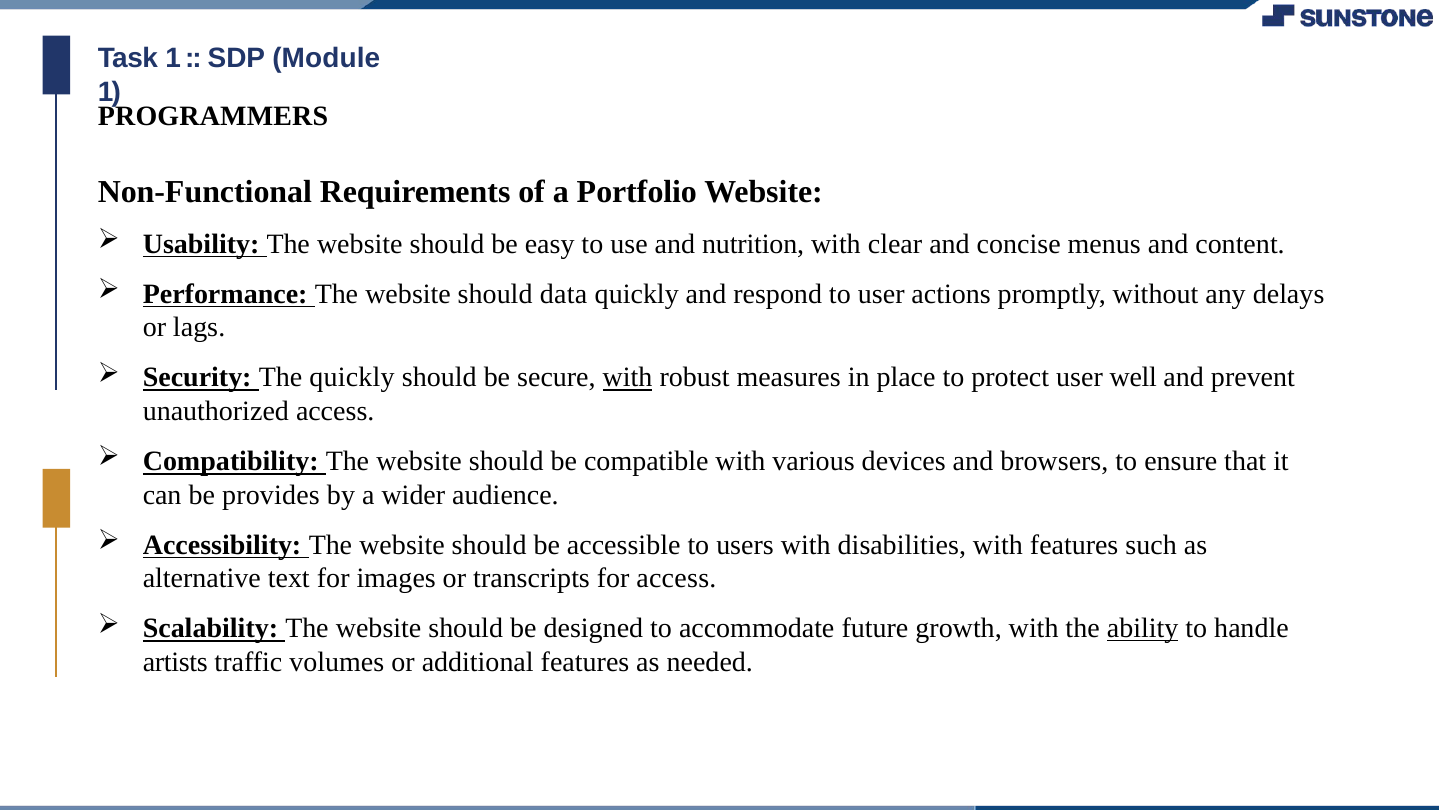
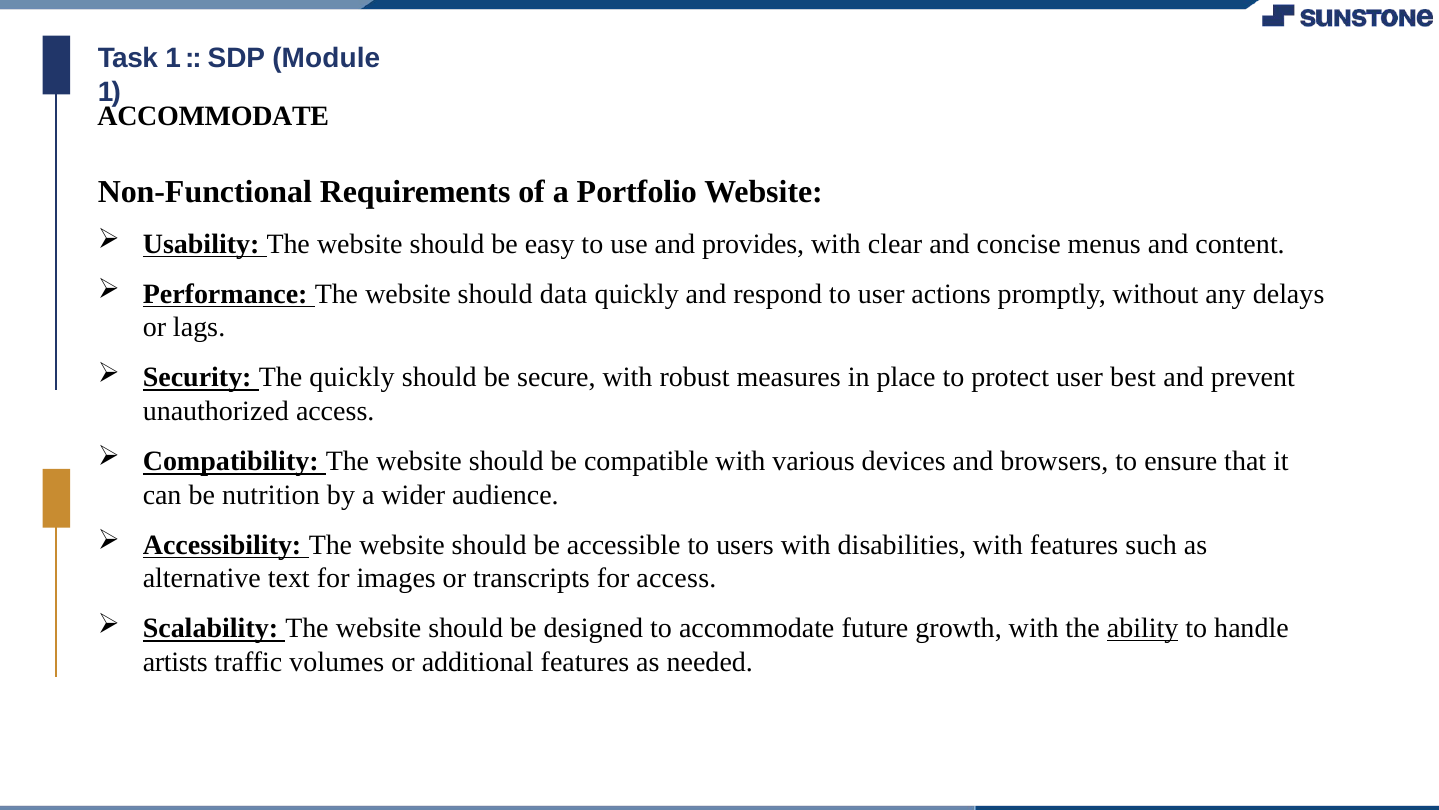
PROGRAMMERS: PROGRAMMERS -> ACCOMMODATE (213, 116)
nutrition: nutrition -> provides (753, 244)
with underline: present -> none (628, 377)
well: well -> best (1133, 377)
provides: provides -> nutrition (271, 495)
